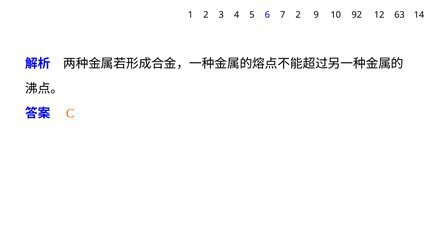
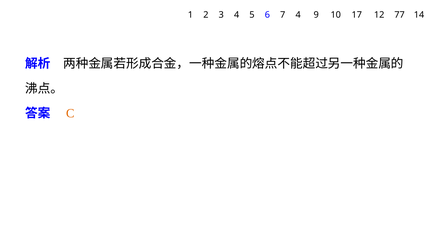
7 2: 2 -> 4 (298, 15)
92: 92 -> 17 (357, 15)
63: 63 -> 77 (400, 15)
